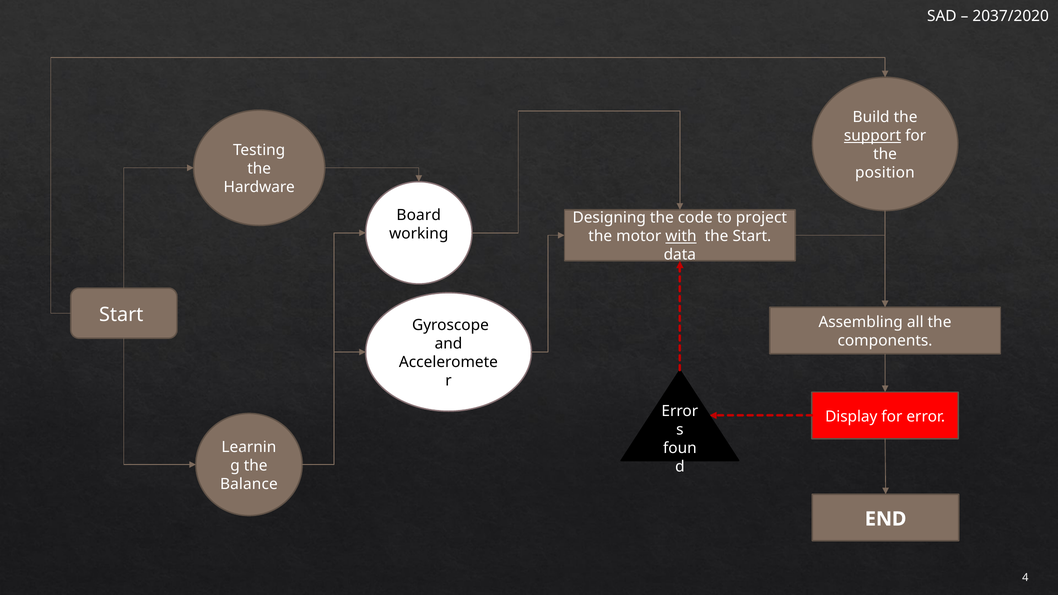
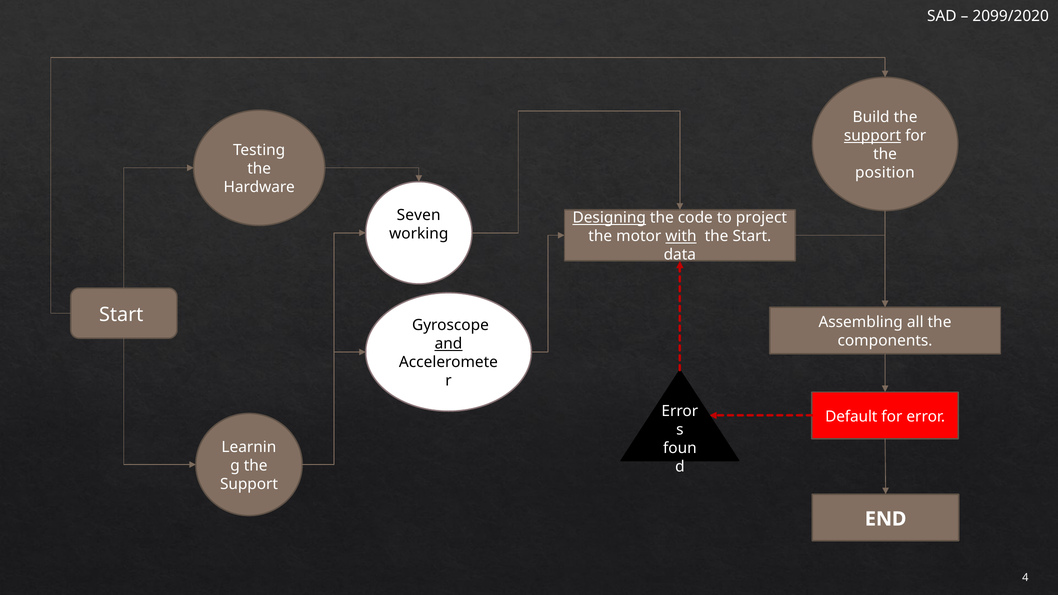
2037/2020: 2037/2020 -> 2099/2020 (1011, 16)
Board: Board -> Seven (419, 215)
Designing underline: none -> present (609, 218)
and underline: none -> present (449, 344)
Display: Display -> Default (851, 417)
Balance: Balance -> Support (249, 484)
